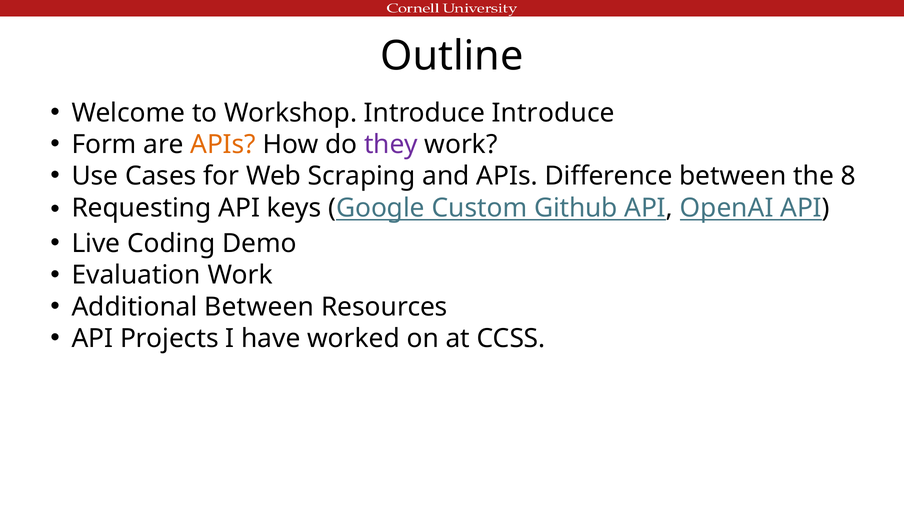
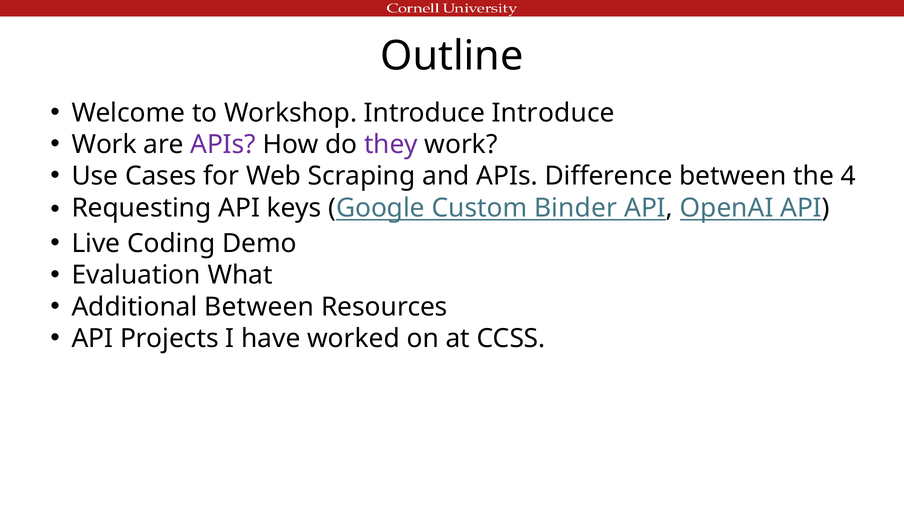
Form: Form -> Work (104, 145)
APIs colour: orange -> purple (223, 145)
8: 8 -> 4 (848, 176)
Github: Github -> Binder (576, 208)
Evaluation Work: Work -> What (240, 276)
